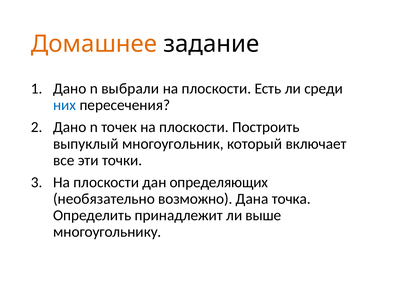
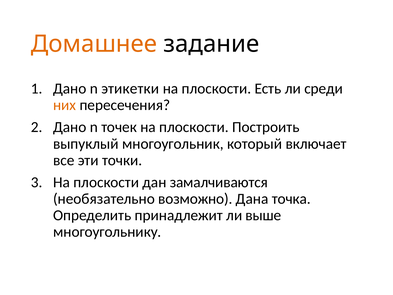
выбрали: выбрали -> этикетки (130, 89)
них colour: blue -> orange (65, 105)
определяющих: определяющих -> замалчиваются (219, 182)
